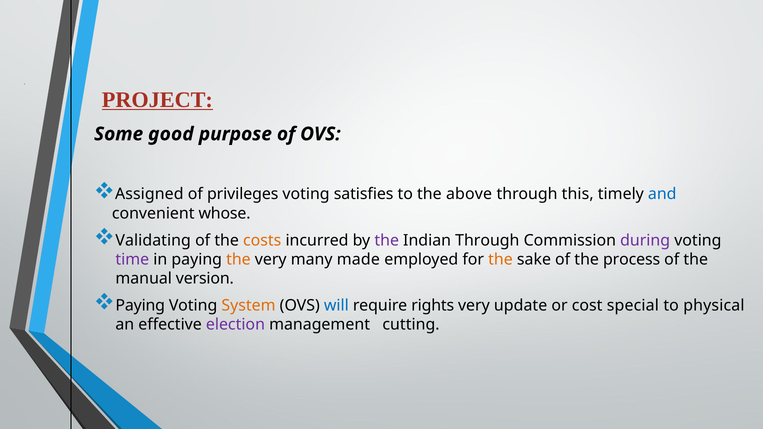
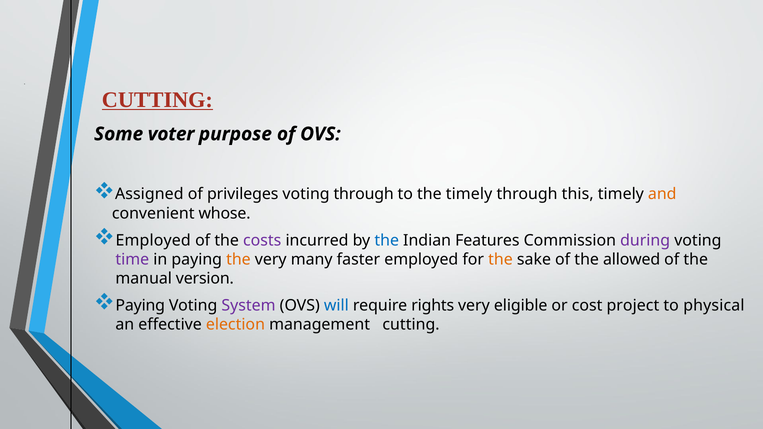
PROJECT: PROJECT -> CUTTING (157, 100)
good: good -> voter (171, 134)
voting satisfies: satisfies -> through (364, 194)
the above: above -> timely (469, 194)
and colour: blue -> orange (662, 194)
Validating: Validating -> Employed (153, 240)
costs colour: orange -> purple (262, 240)
the colour: purple -> blue (387, 240)
Indian Through: Through -> Features (487, 240)
made: made -> faster (358, 260)
process: process -> allowed (632, 260)
System colour: orange -> purple (249, 306)
update: update -> eligible (521, 306)
special: special -> project (633, 306)
election colour: purple -> orange (235, 325)
